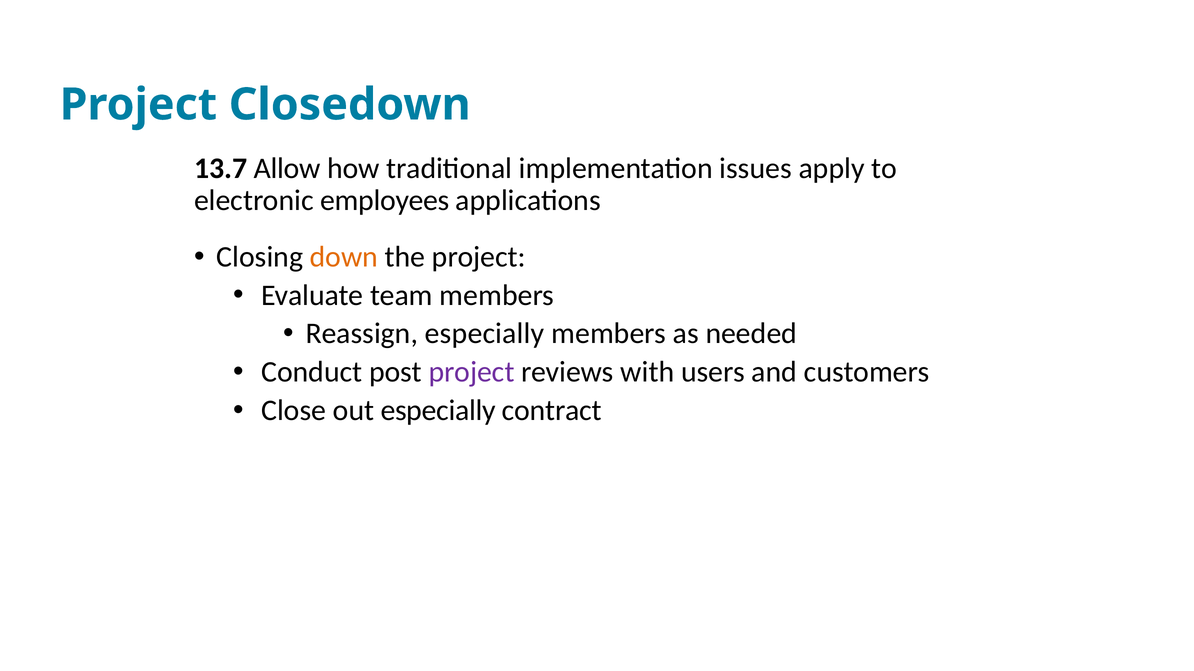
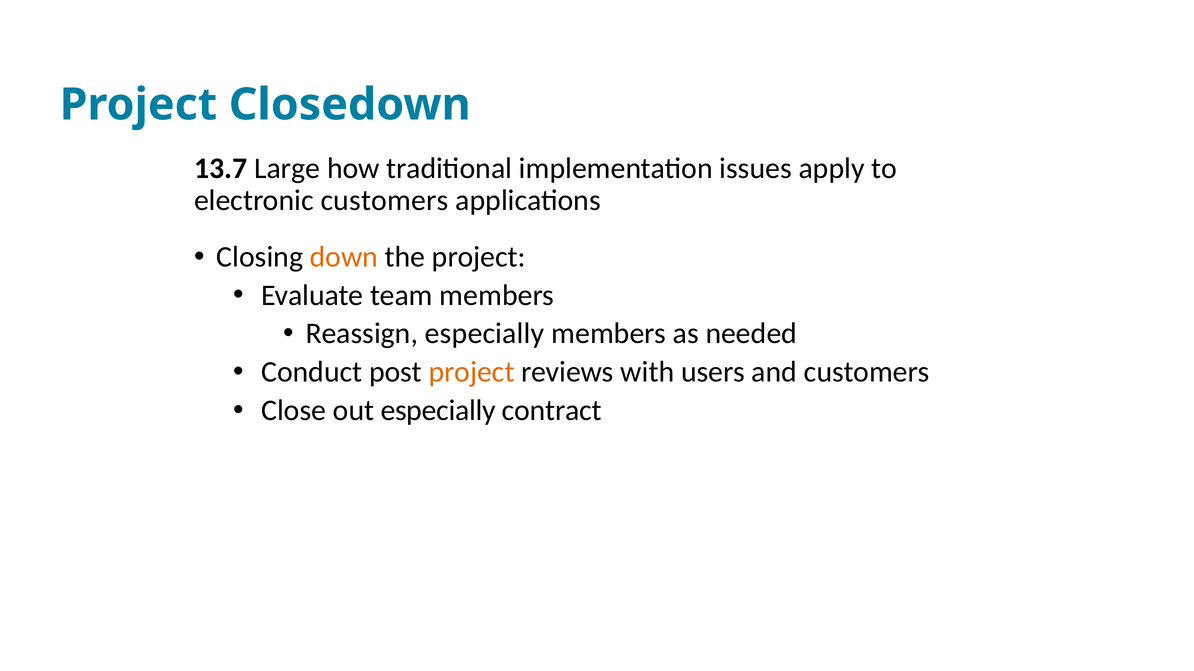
Allow: Allow -> Large (287, 168)
electronic employees: employees -> customers (385, 201)
project colour: purple -> orange (472, 372)
